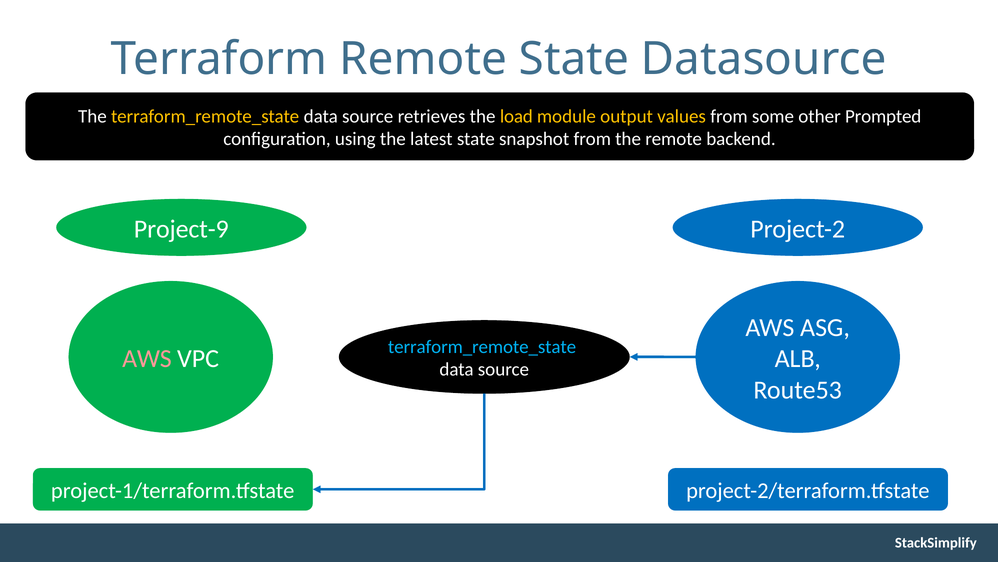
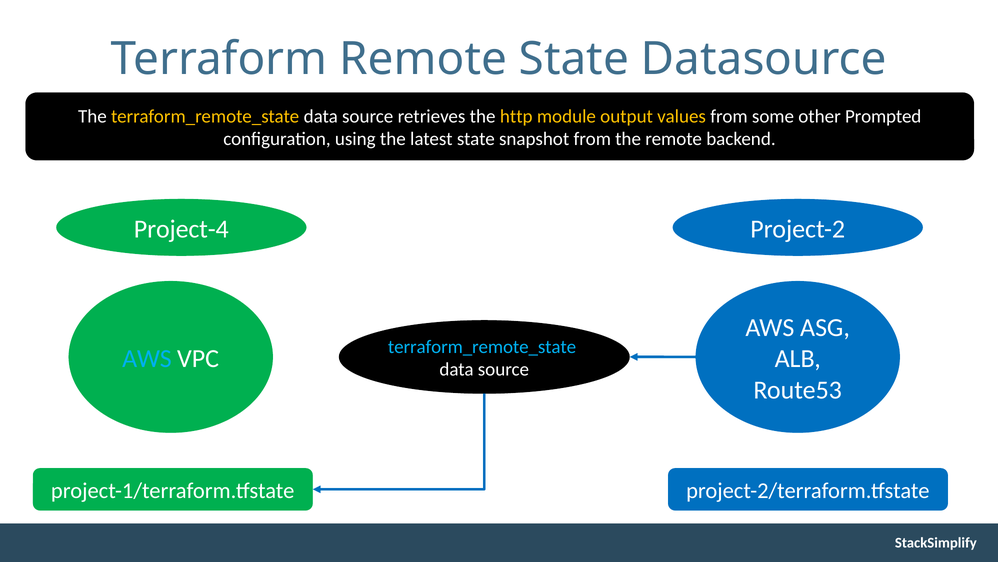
load: load -> http (516, 116)
Project-9: Project-9 -> Project-4 (181, 229)
AWS colour: pink -> light blue (147, 358)
